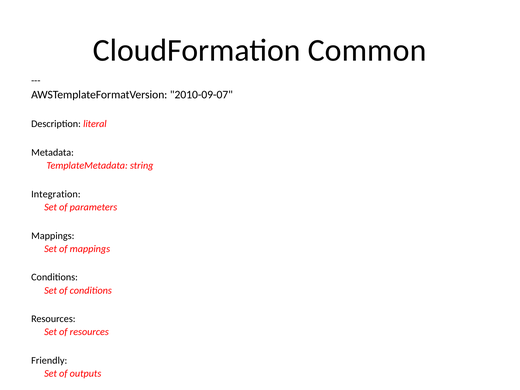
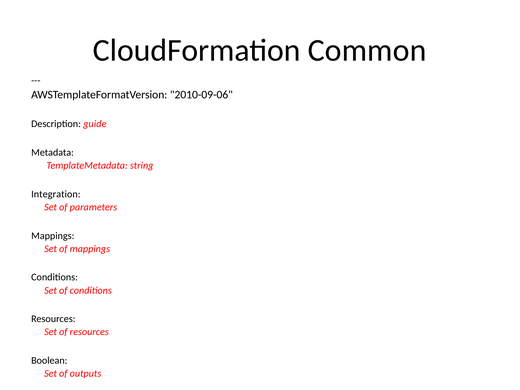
2010-09-07: 2010-09-07 -> 2010-09-06 (201, 95)
literal: literal -> guide (95, 124)
Friendly: Friendly -> Boolean (49, 361)
